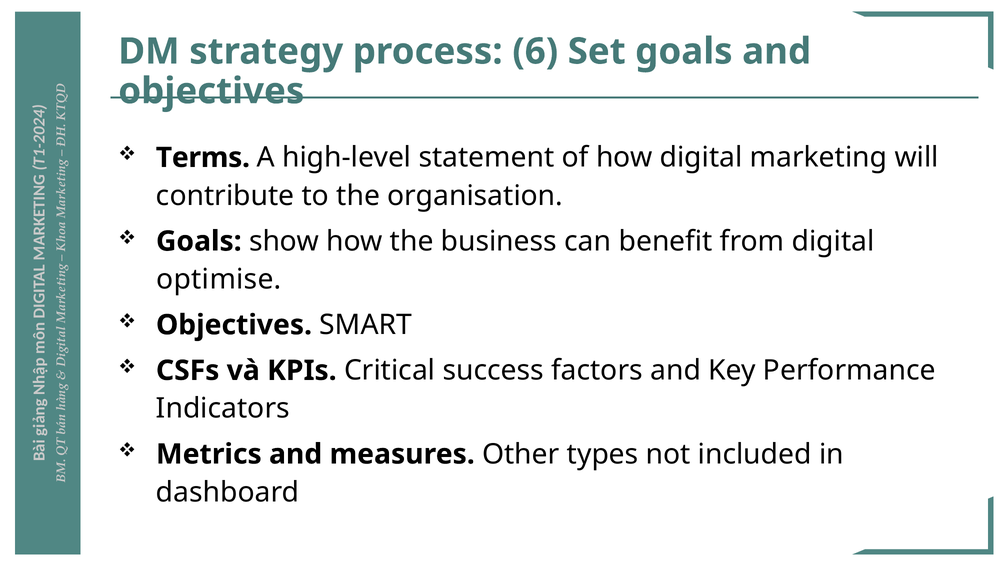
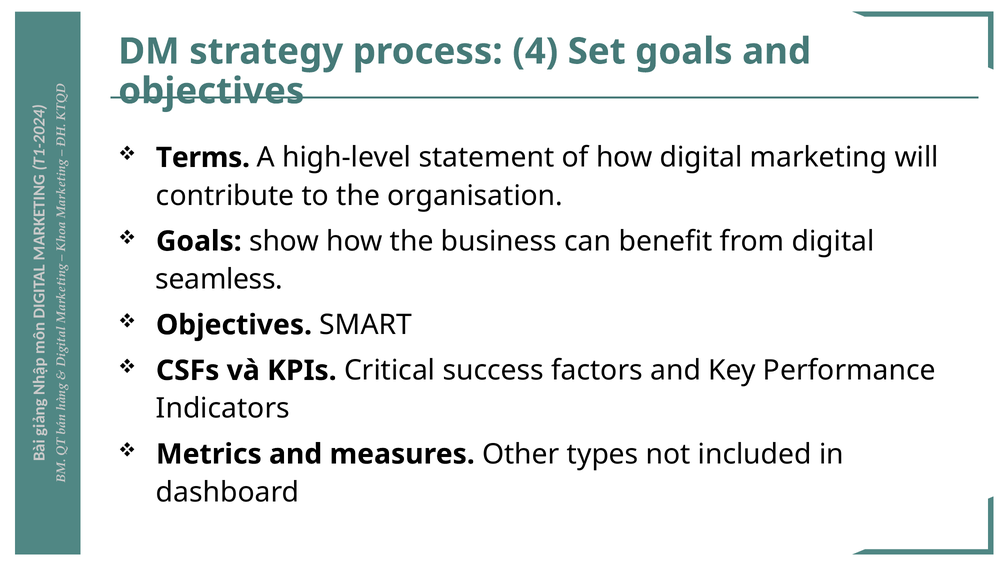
process 6: 6 -> 4 (535, 51)
optimise: optimise -> seamless (219, 279)
